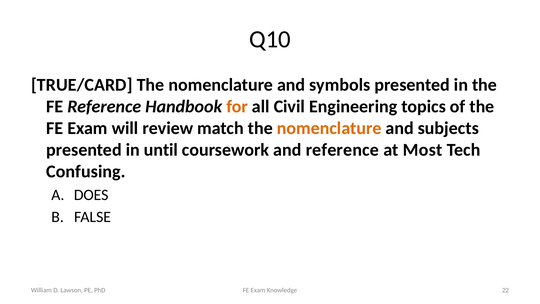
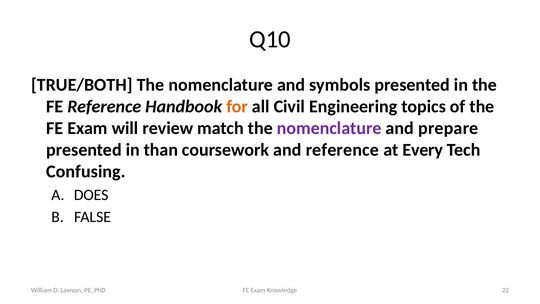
TRUE/CARD: TRUE/CARD -> TRUE/BOTH (82, 85)
nomenclature colour: orange -> purple (329, 128)
subjects: subjects -> prepare (448, 128)
until: until -> than (161, 150)
Most: Most -> Every (423, 150)
